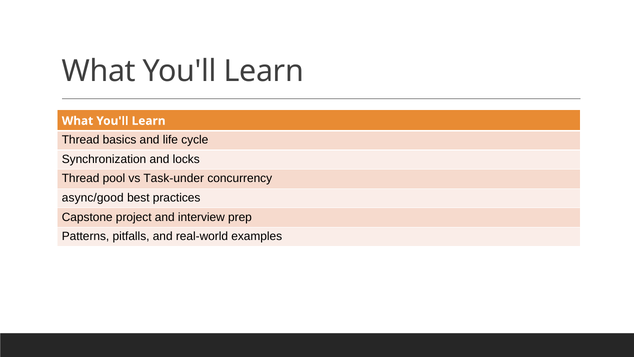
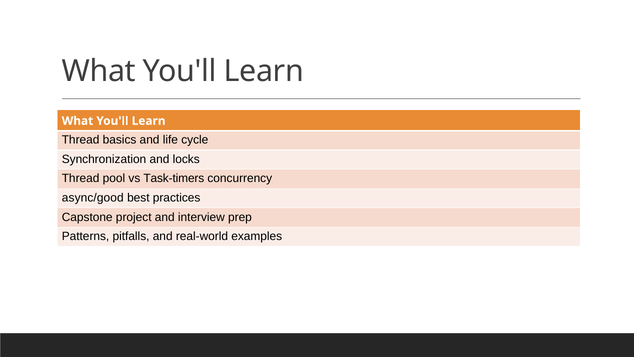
Task-under: Task-under -> Task-timers (174, 178)
